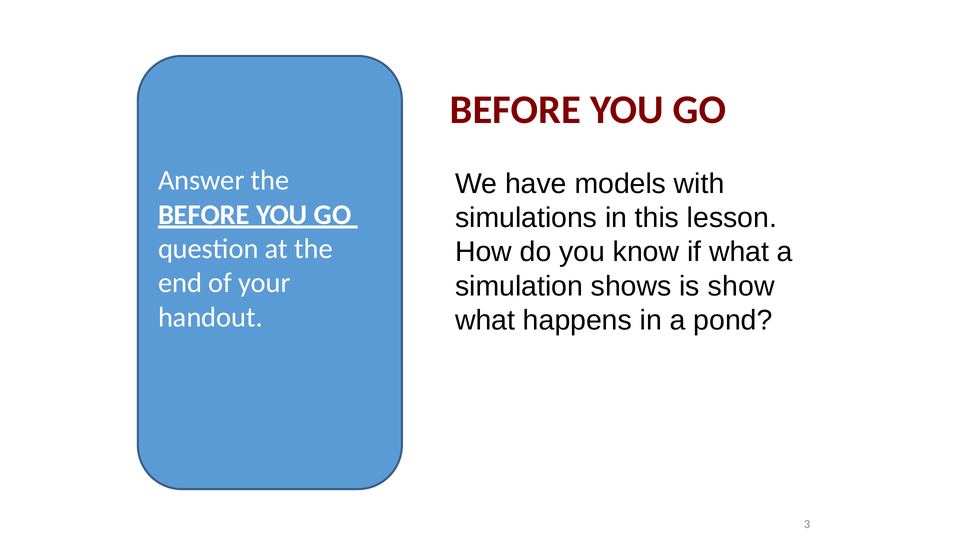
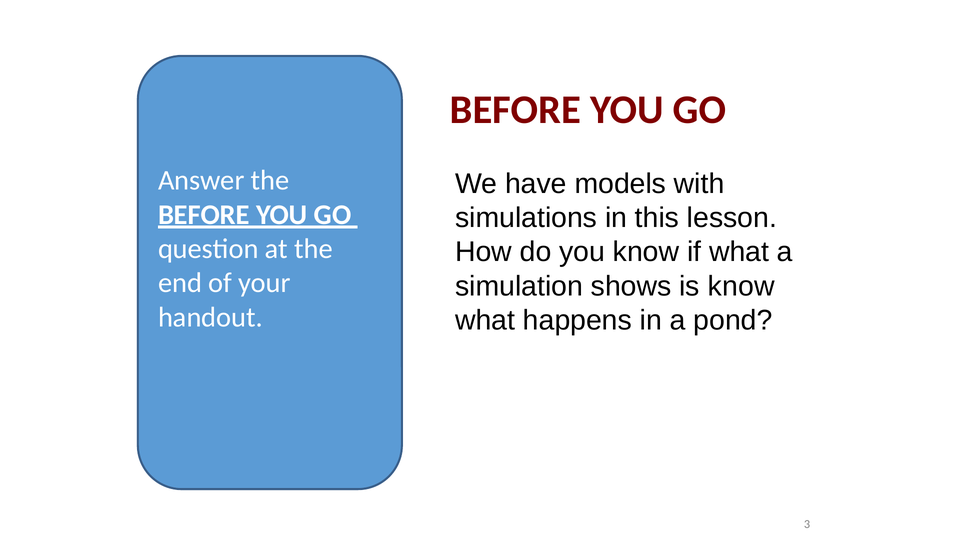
is show: show -> know (741, 286)
